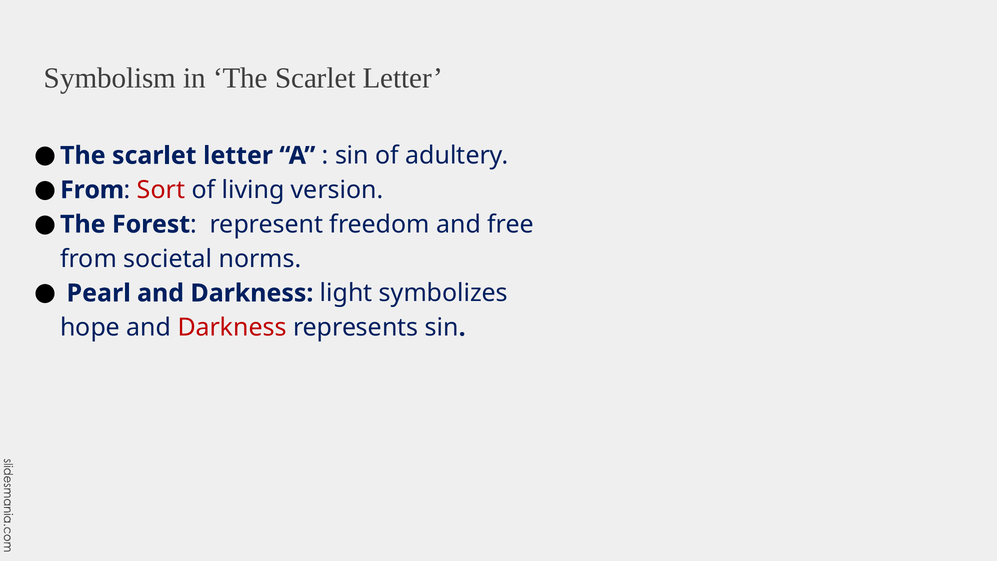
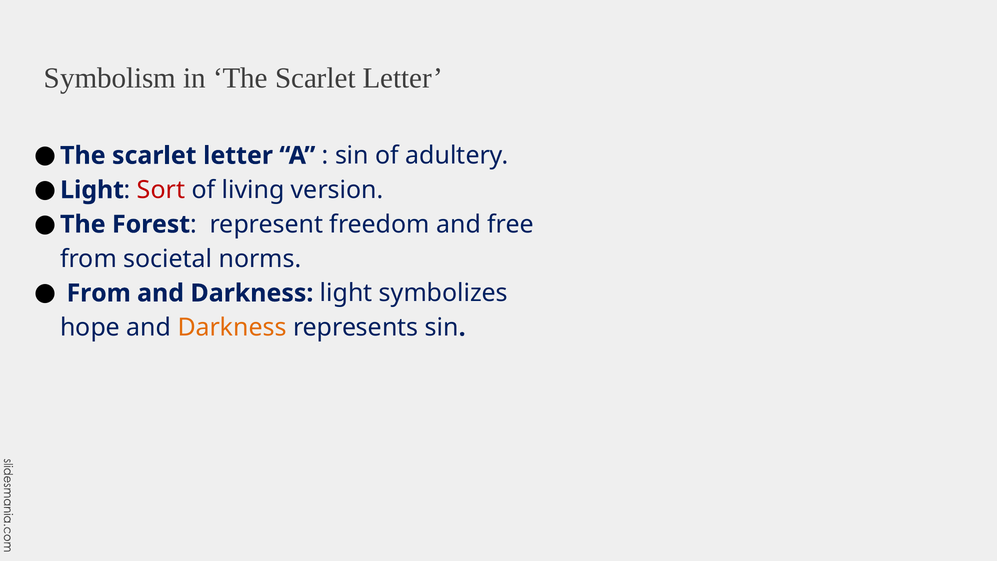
From: From -> Light (92, 190)
Pearl: Pearl -> From (99, 293)
Darkness colour: red -> orange (232, 327)
